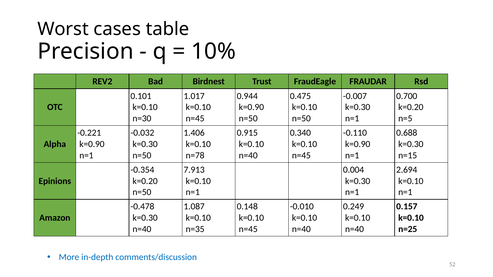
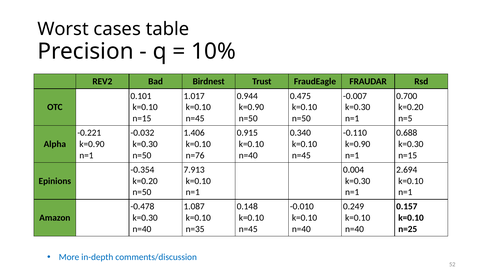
n=30: n=30 -> n=15 (142, 119)
n=78: n=78 -> n=76 (195, 156)
